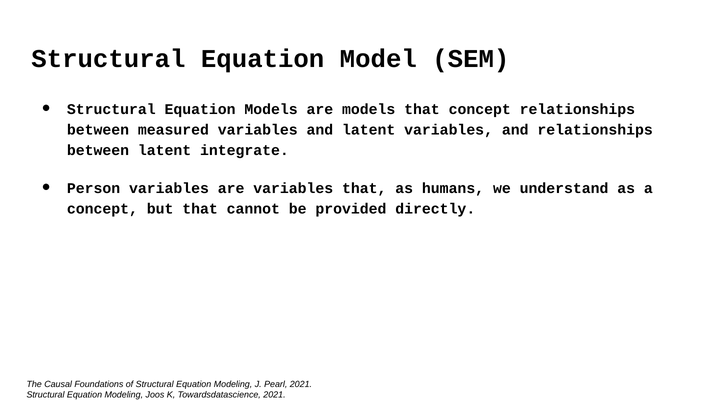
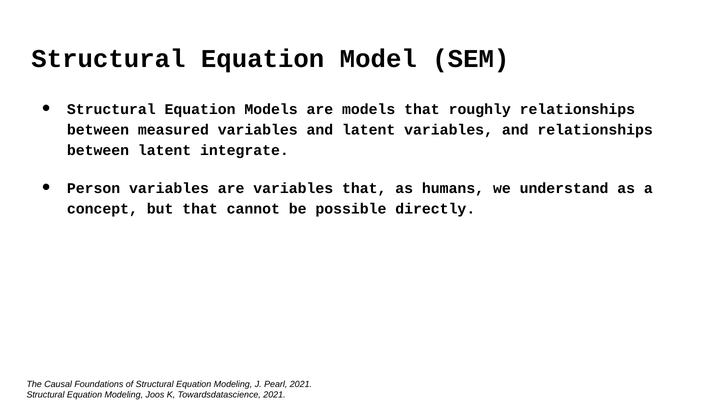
that concept: concept -> roughly (480, 109)
provided: provided -> possible (351, 209)
